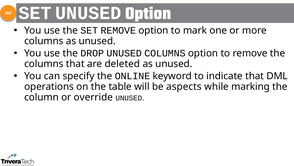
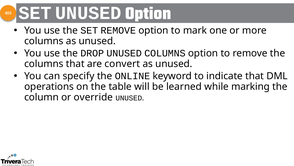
deleted: deleted -> convert (122, 64)
aspects: aspects -> learned (184, 86)
